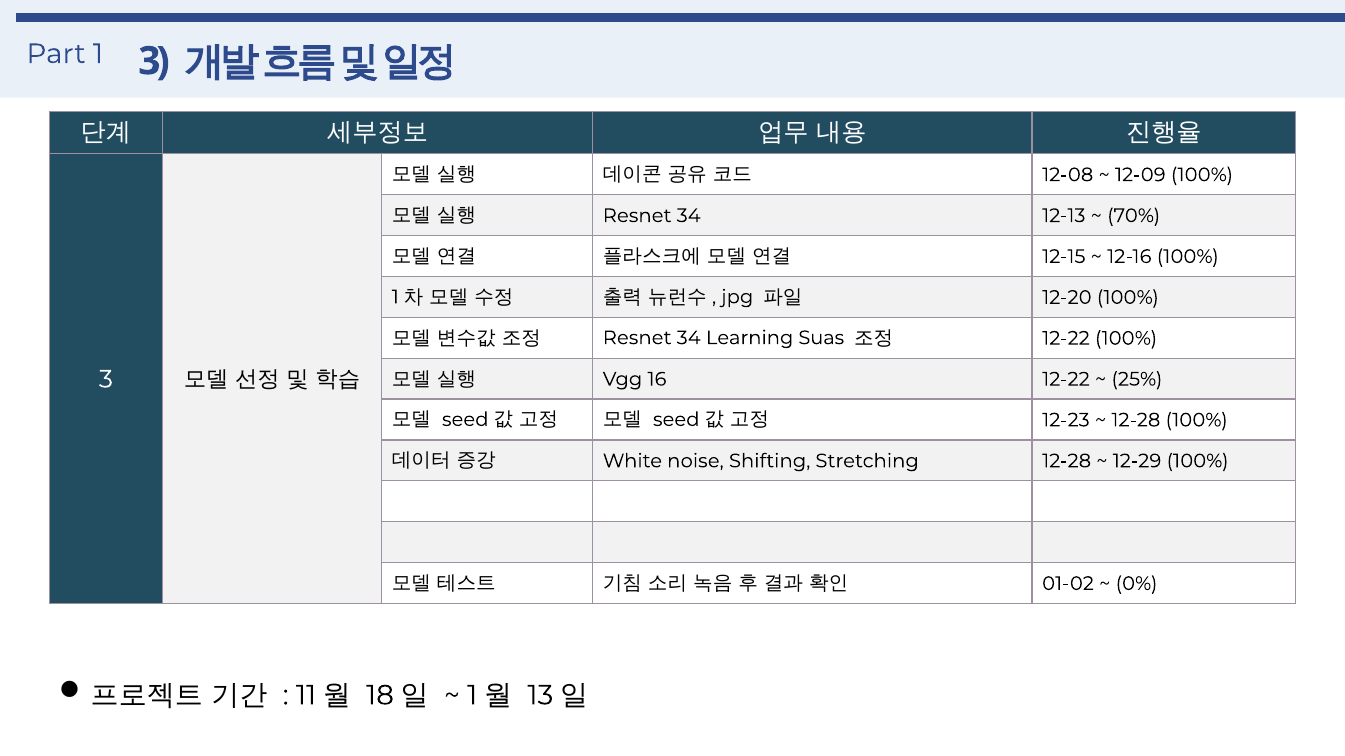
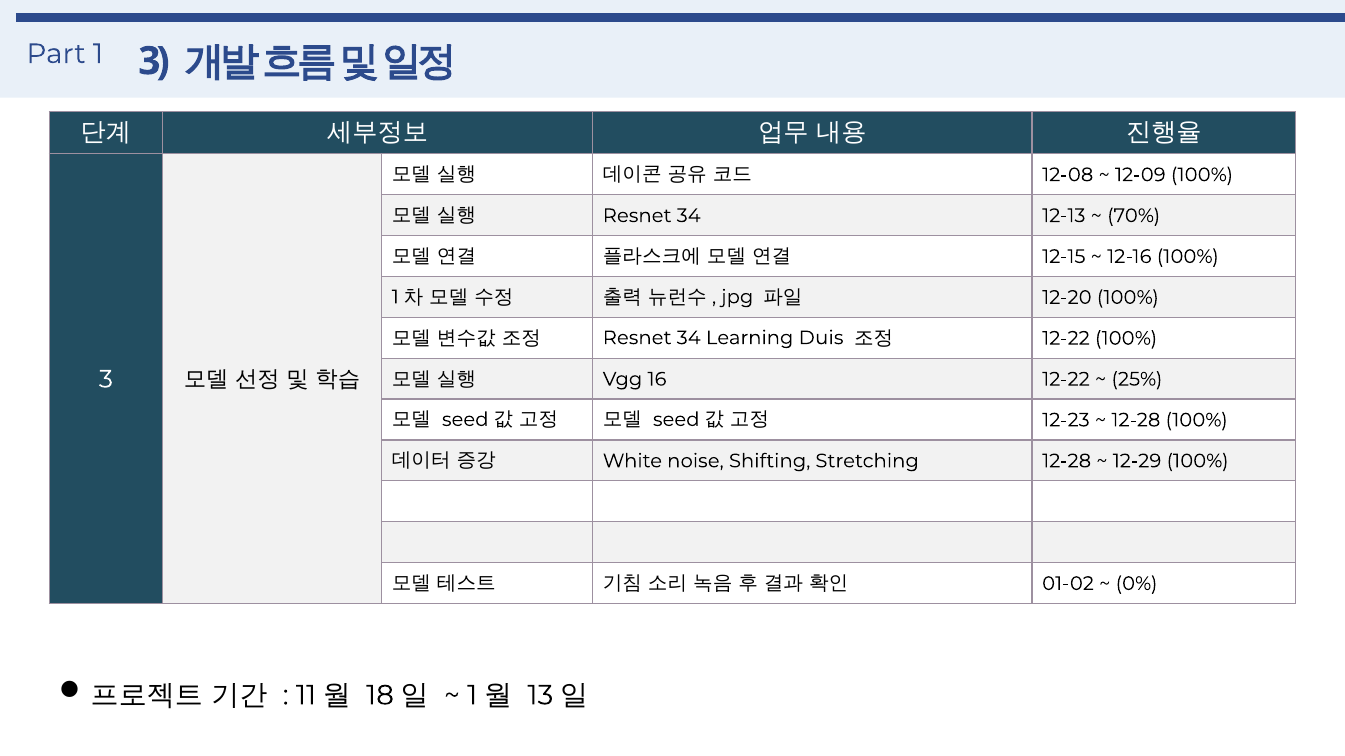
Suas: Suas -> Duis (821, 338)
